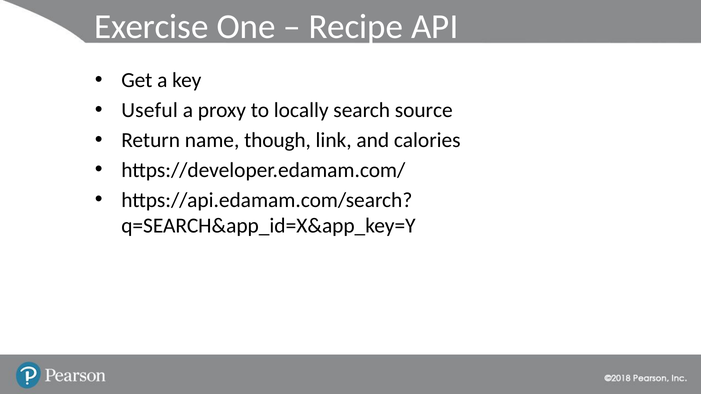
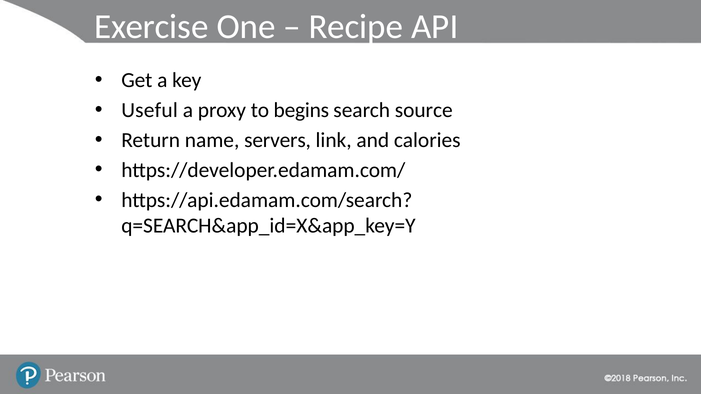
locally: locally -> begins (301, 110)
though: though -> servers (278, 140)
